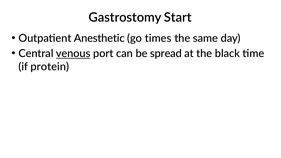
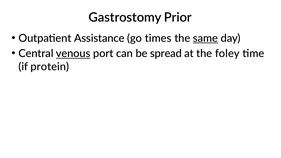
Start: Start -> Prior (178, 17)
Anesthetic: Anesthetic -> Assistance (99, 38)
same underline: none -> present (205, 38)
black: black -> foley (227, 54)
